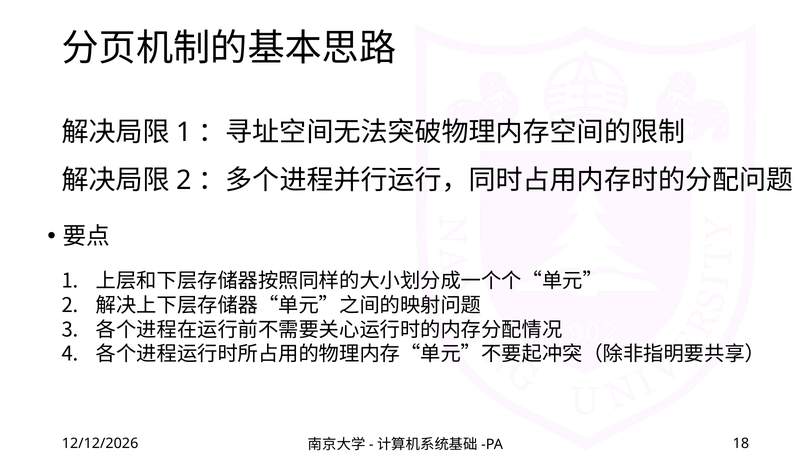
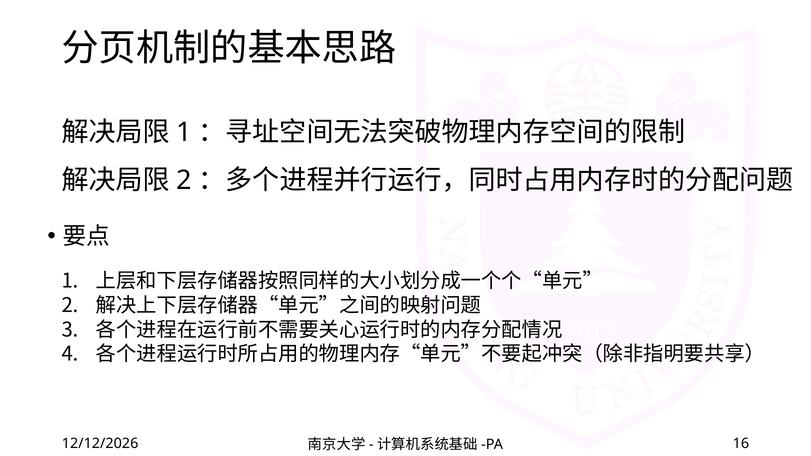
18: 18 -> 16 (741, 444)
